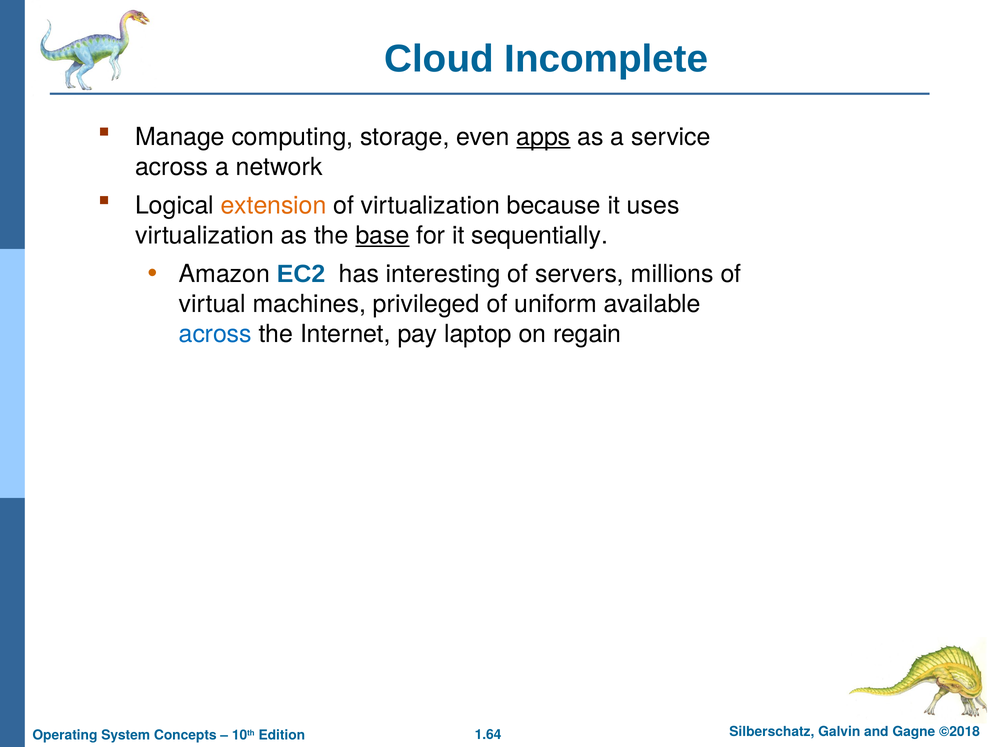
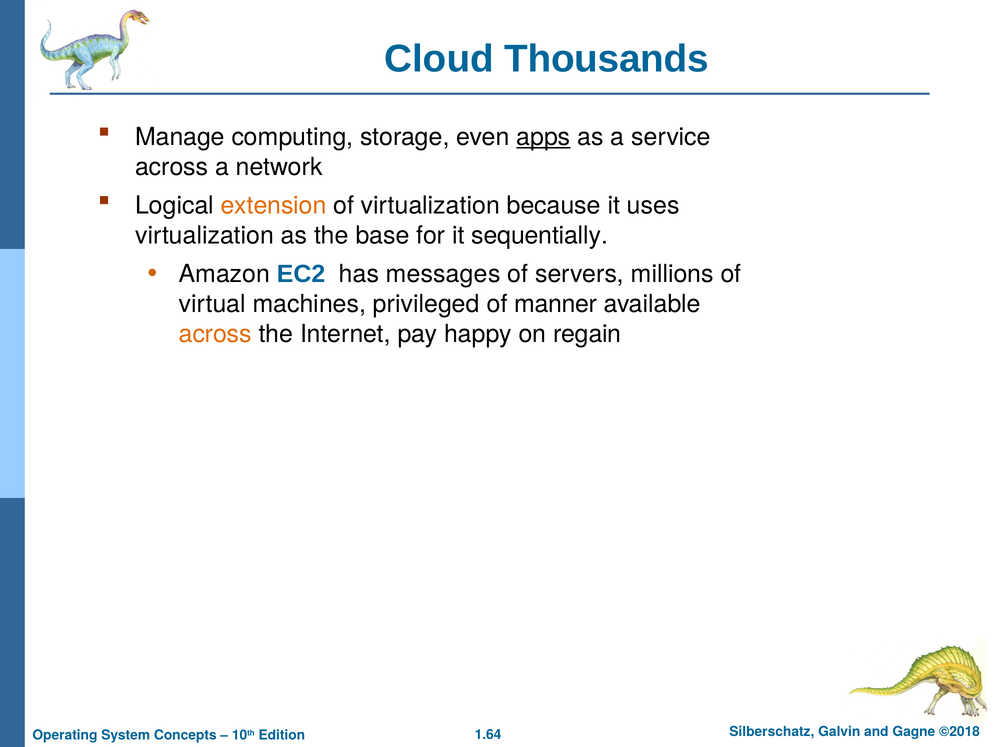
Incomplete: Incomplete -> Thousands (606, 59)
base underline: present -> none (383, 236)
interesting: interesting -> messages (443, 274)
uniform: uniform -> manner (556, 304)
across colour: blue -> orange (215, 334)
laptop: laptop -> happy (478, 334)
